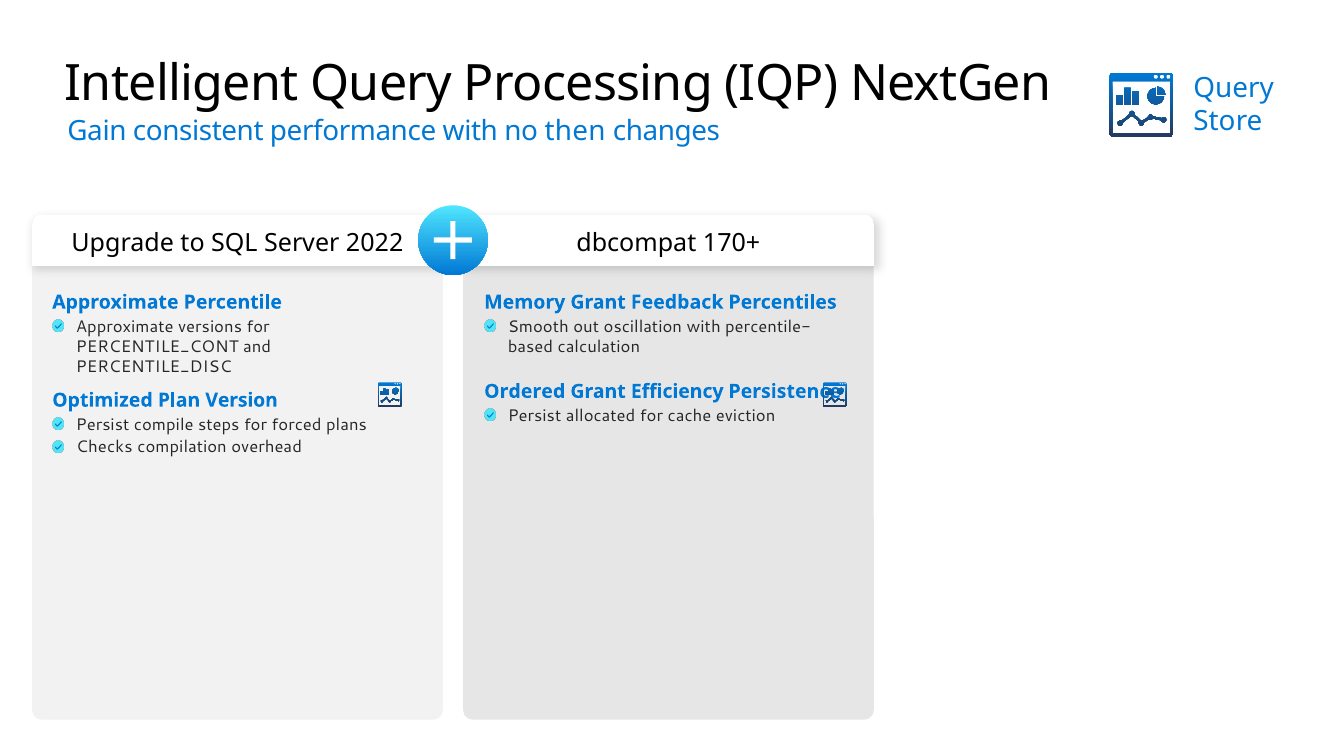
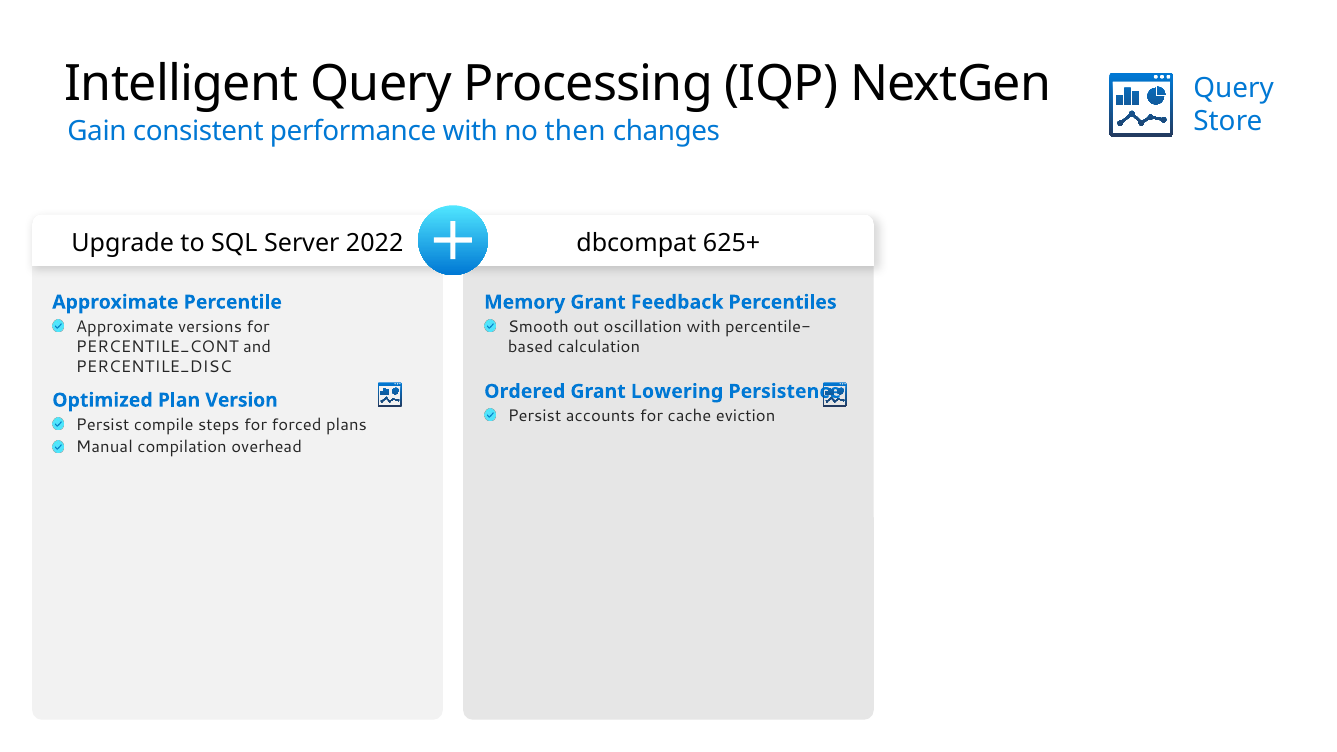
170+: 170+ -> 625+ (732, 243)
Efficiency: Efficiency -> Lowering (677, 391)
allocated: allocated -> accounts (601, 416)
Checks: Checks -> Manual (104, 447)
